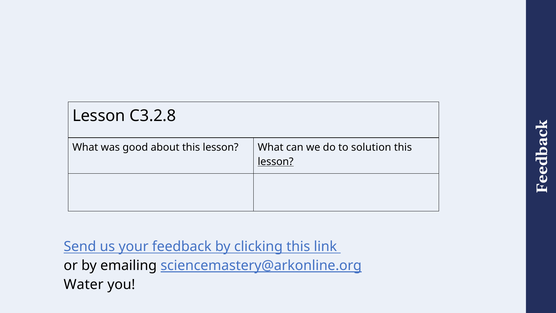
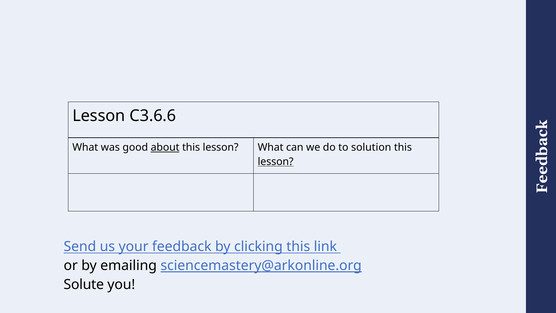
C3.2.8: C3.2.8 -> C3.6.6 (153, 116)
about underline: none -> present (165, 147)
Water: Water -> Solute (84, 284)
